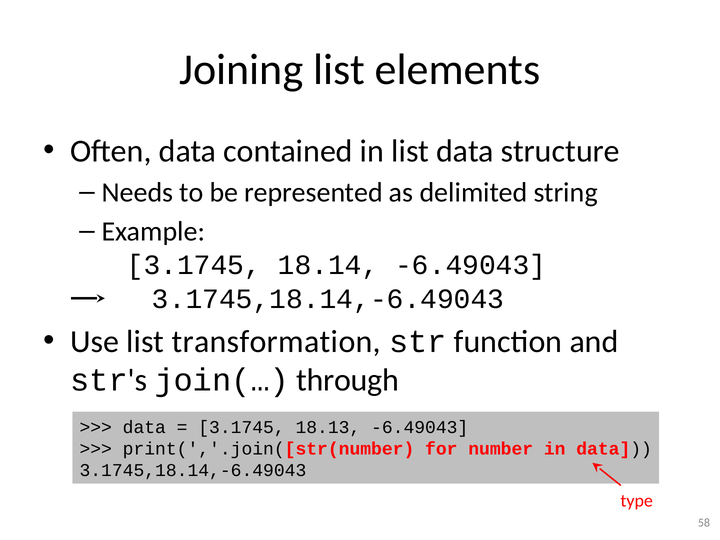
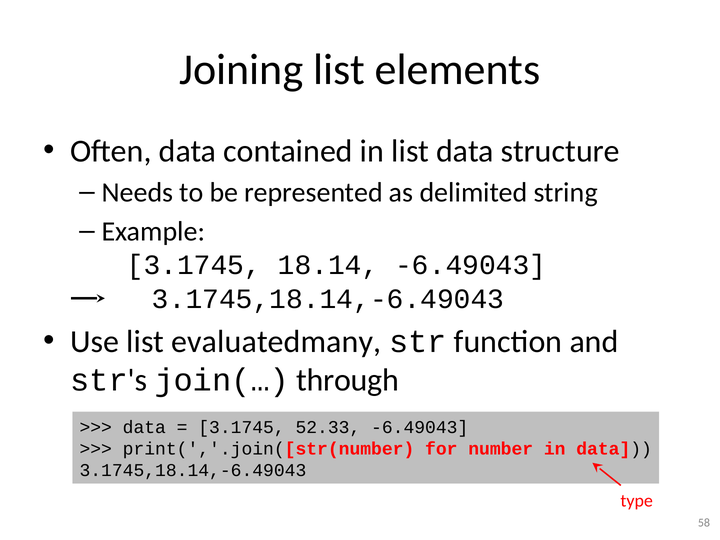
transformation: transformation -> evaluatedmany (276, 342)
18.13: 18.13 -> 52.33 (328, 427)
